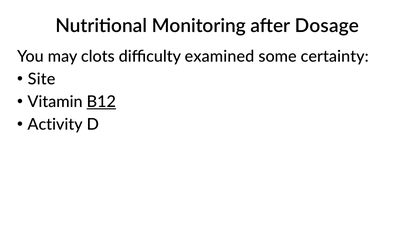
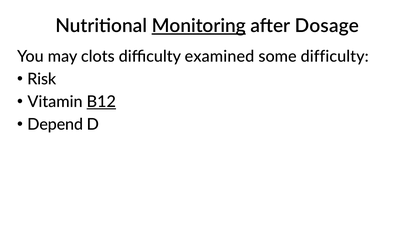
Monitoring underline: none -> present (199, 26)
some certainty: certainty -> difficulty (335, 57)
Site: Site -> Risk (42, 79)
Activity: Activity -> Depend (55, 125)
